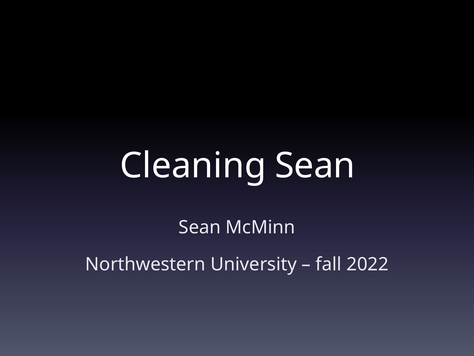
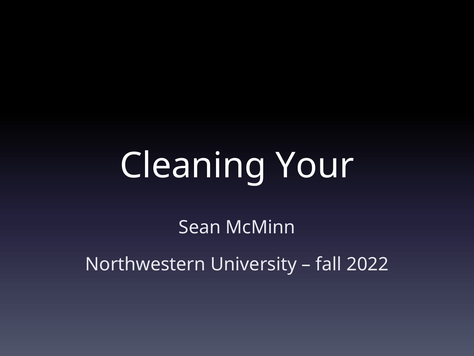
Cleaning Sean: Sean -> Your (315, 165)
